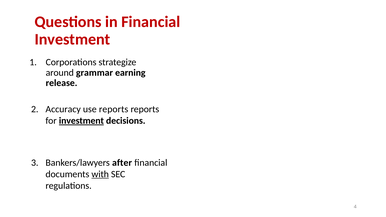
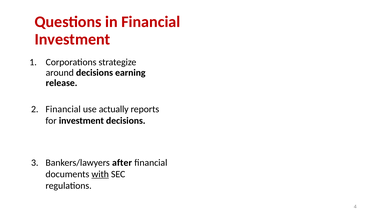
around grammar: grammar -> decisions (95, 73)
Accuracy: Accuracy -> Financial (63, 109)
use reports: reports -> actually (114, 109)
investment underline: present -> none (81, 121)
